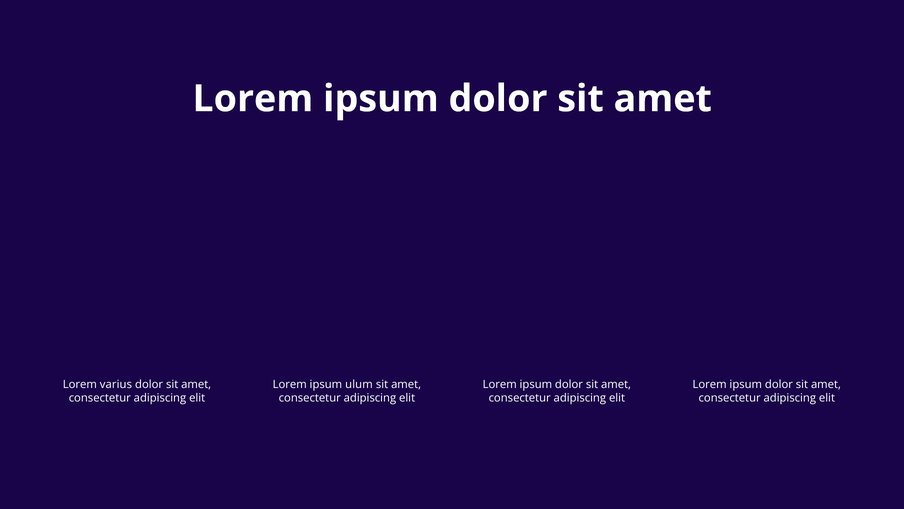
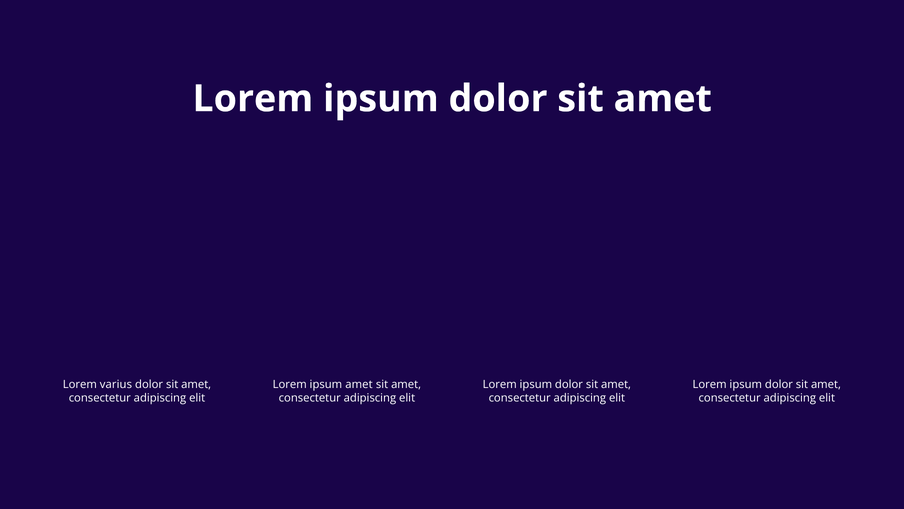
ipsum ulum: ulum -> amet (359, 384)
